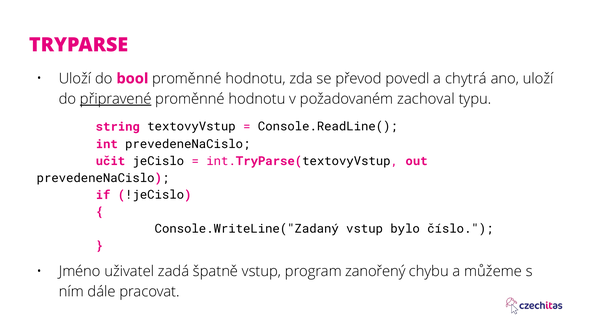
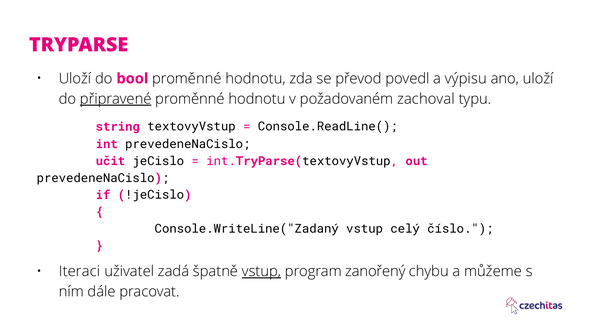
chytrá: chytrá -> výpisu (466, 78)
bylo: bylo -> celý (405, 229)
Jméno: Jméno -> Iteraci (80, 271)
vstup underline: none -> present (262, 271)
